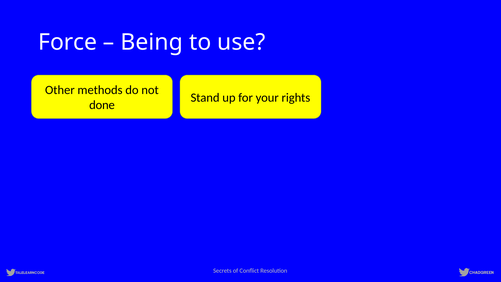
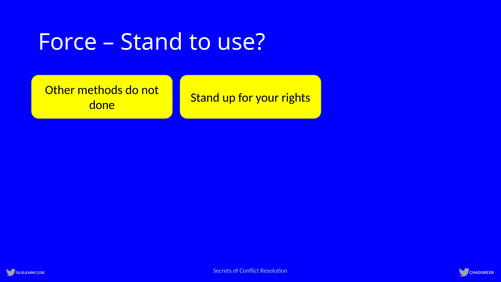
Being: Being -> Stand (152, 42)
